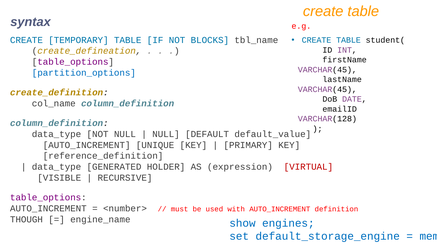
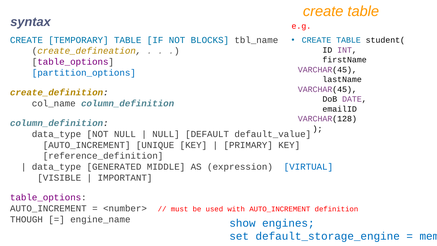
HOLDER: HOLDER -> MIDDLE (166, 167)
VIRTUAL colour: red -> blue (308, 167)
RECURSIVE: RECURSIVE -> IMPORTANT (125, 178)
